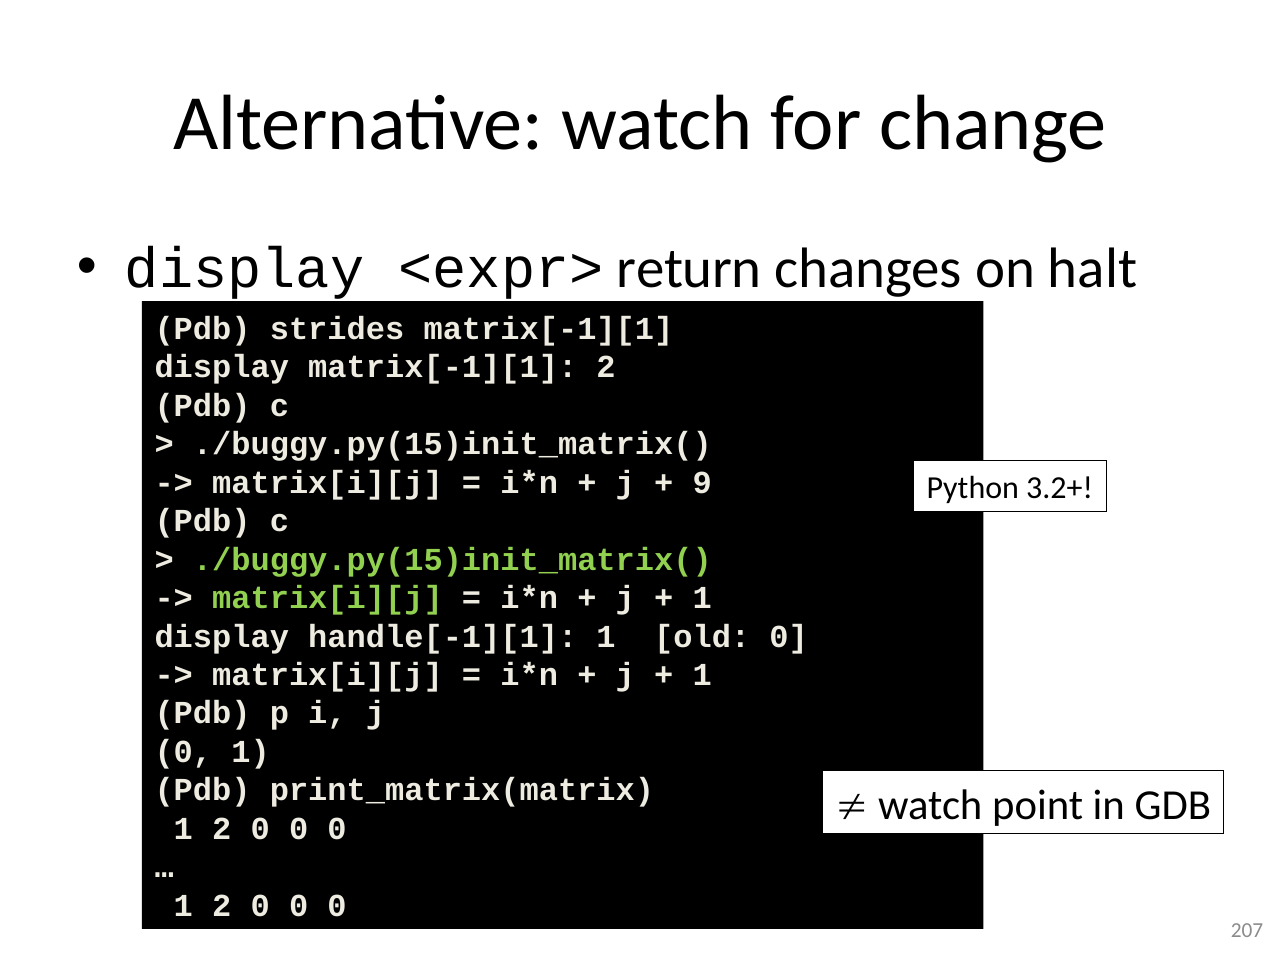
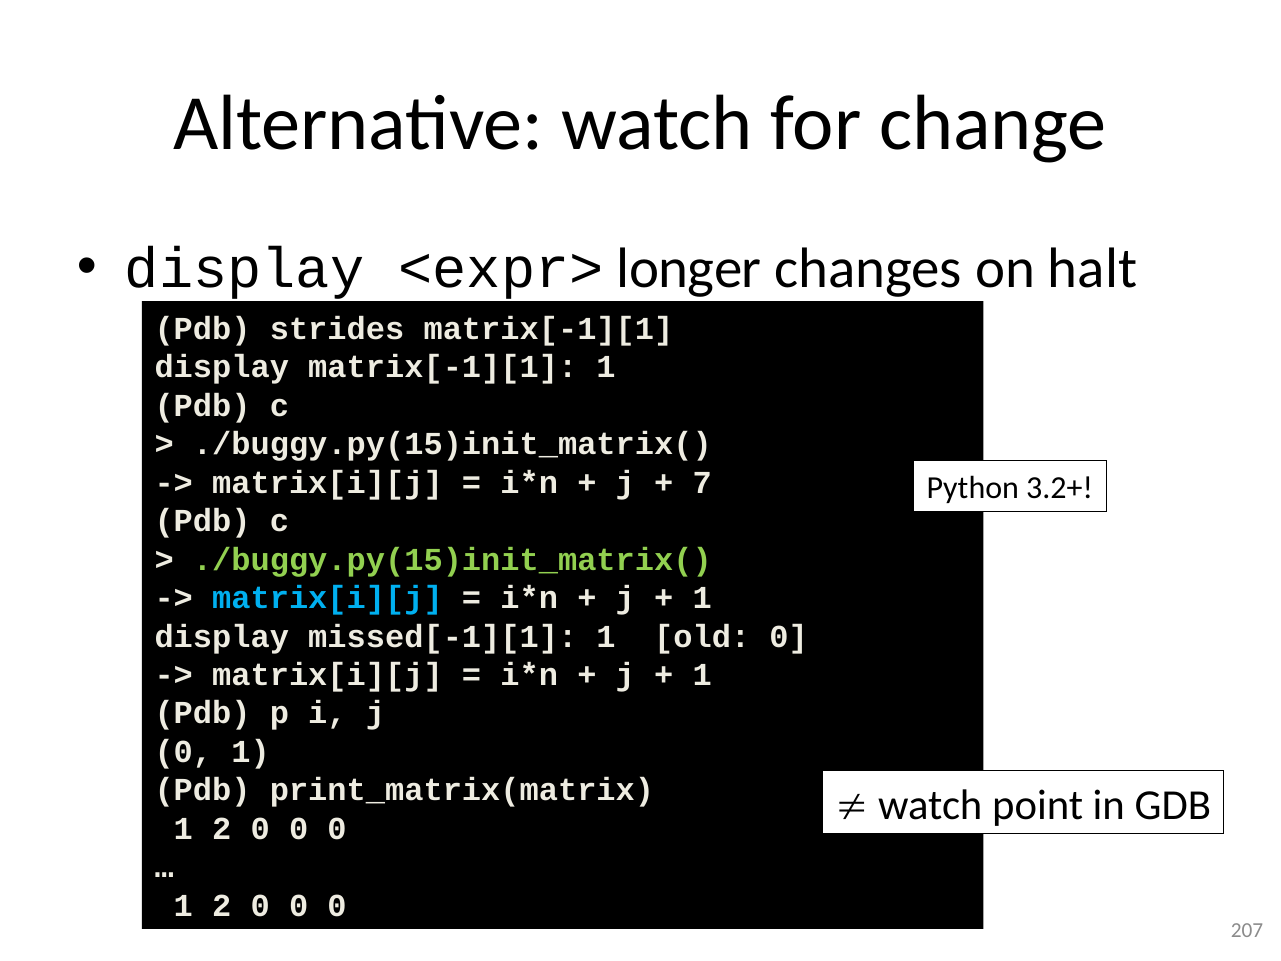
return: return -> longer (689, 269)
matrix[-1][1 2: 2 -> 1 (606, 367)
9: 9 -> 7 (702, 483)
matrix[i][j colour: light green -> light blue (327, 598)
handle[-1][1: handle[-1][1 -> missed[-1][1 (443, 636)
